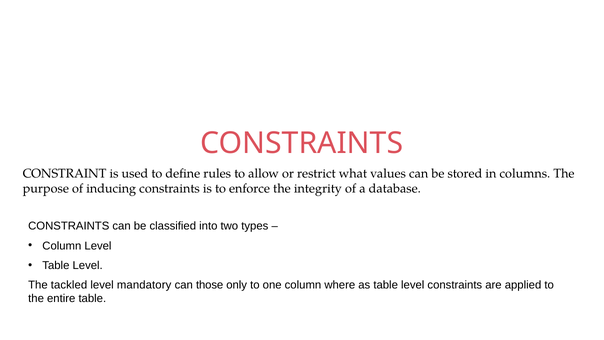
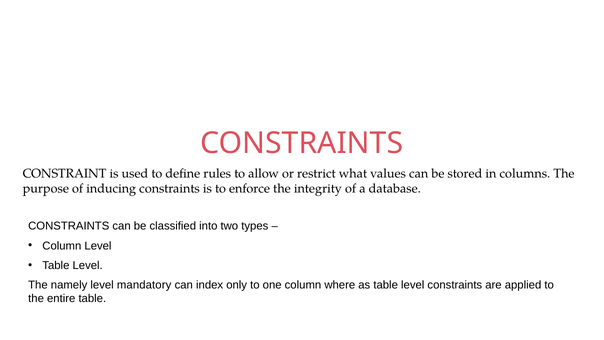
tackled: tackled -> namely (69, 285)
those: those -> index (210, 285)
